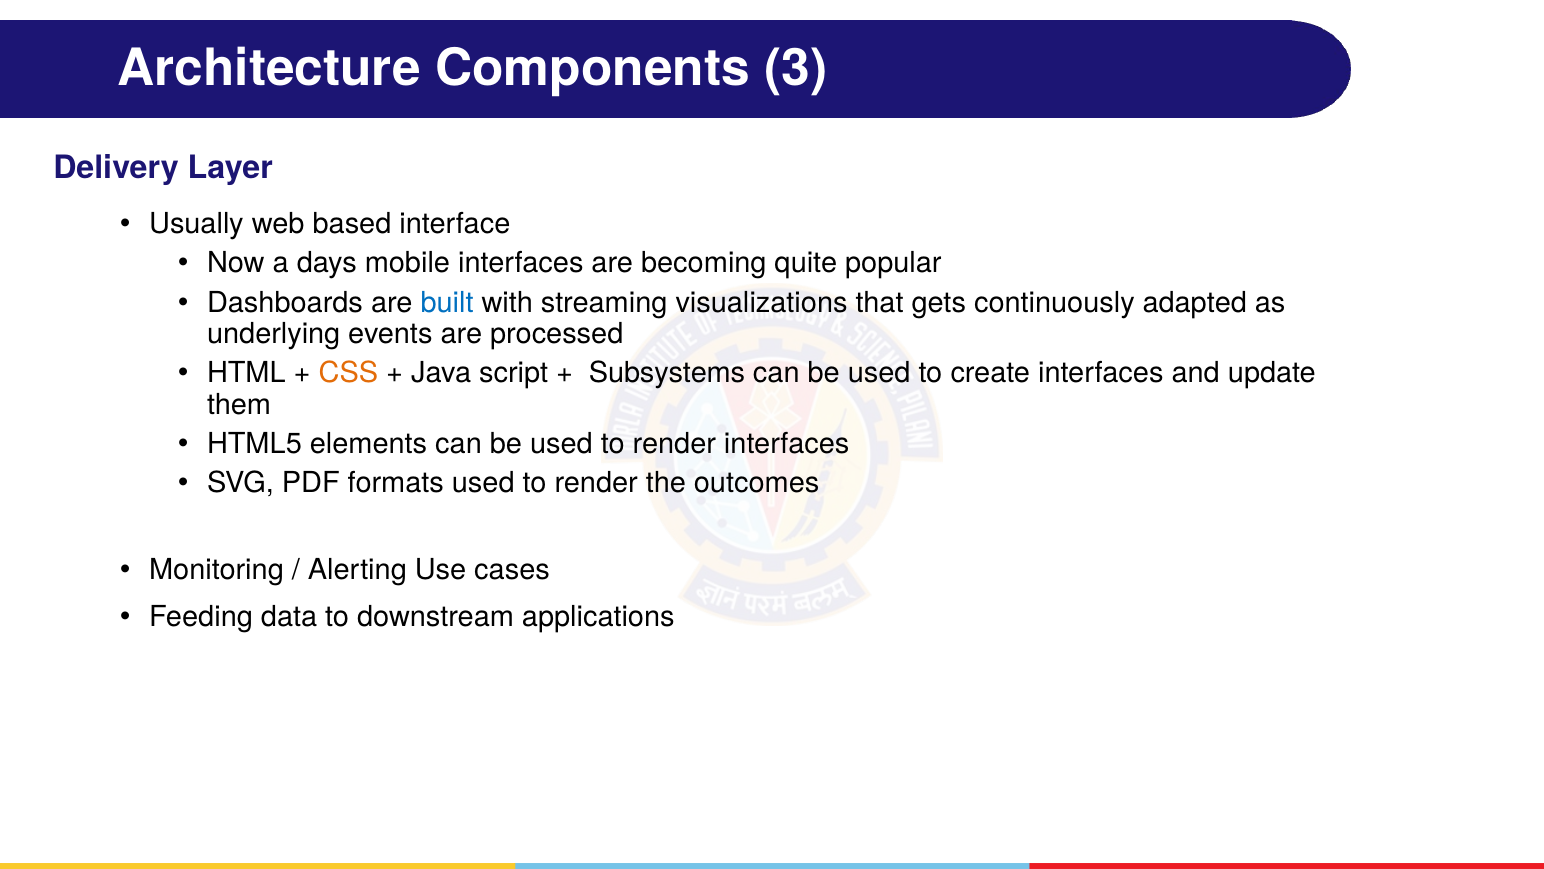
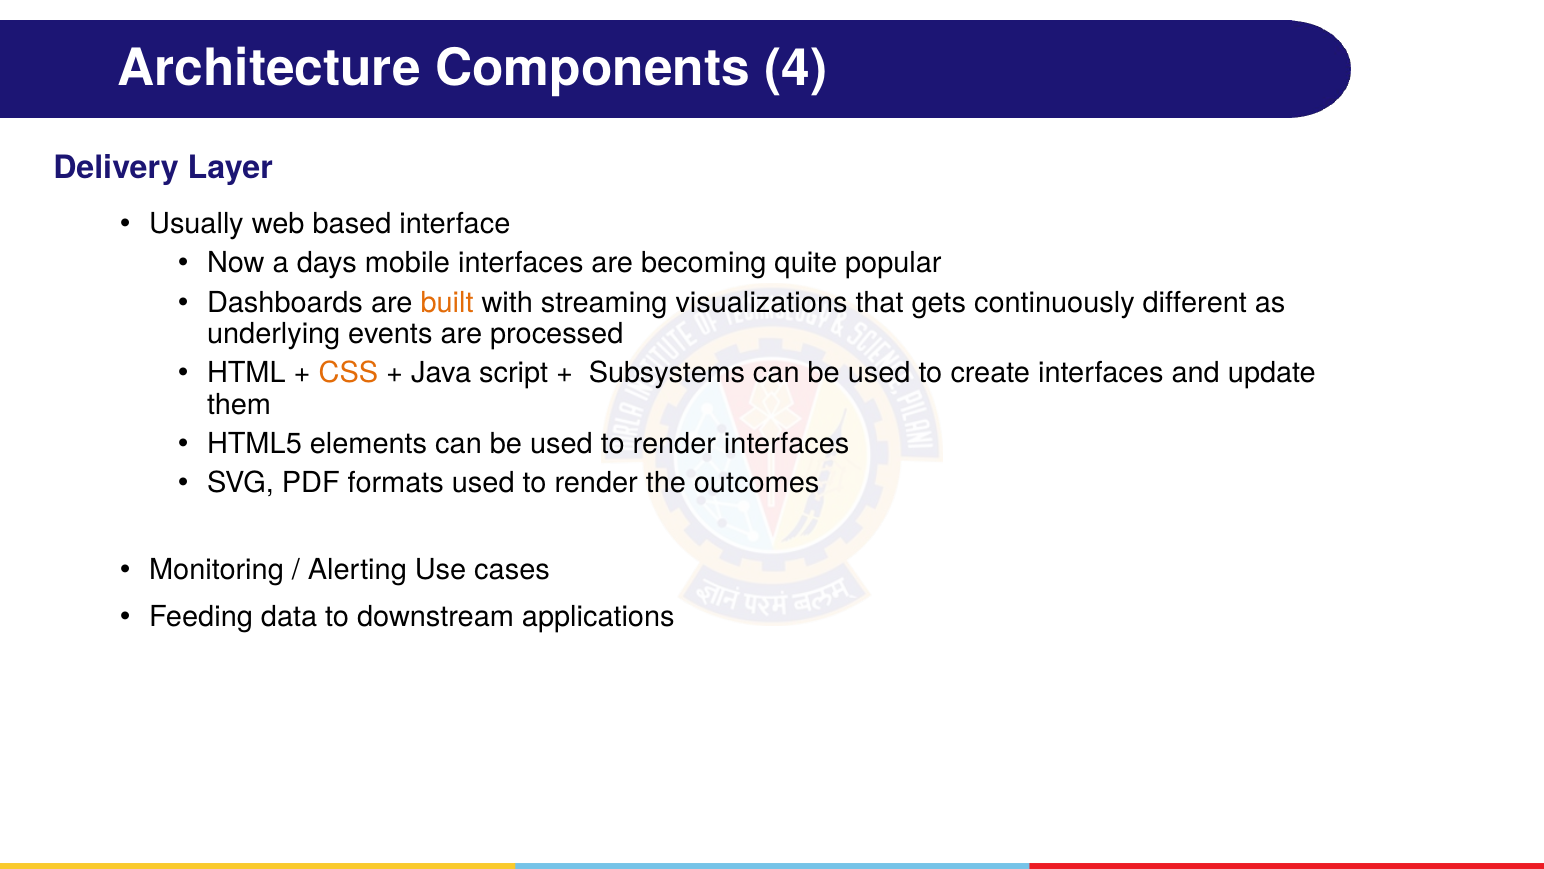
3: 3 -> 4 (796, 68)
built colour: blue -> orange (447, 303)
adapted: adapted -> different (1195, 303)
